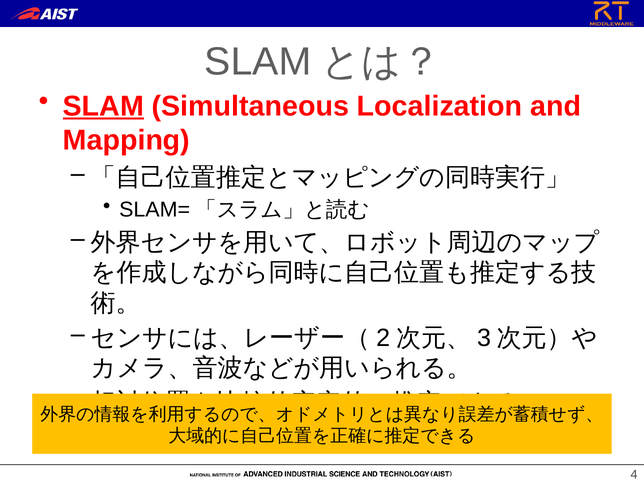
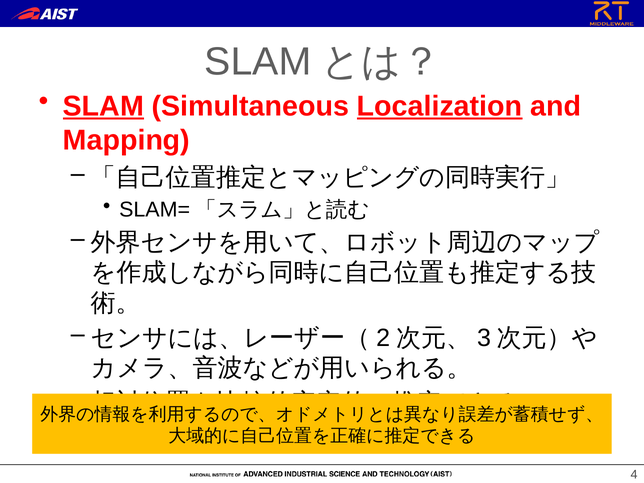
Localization underline: none -> present (440, 106)
